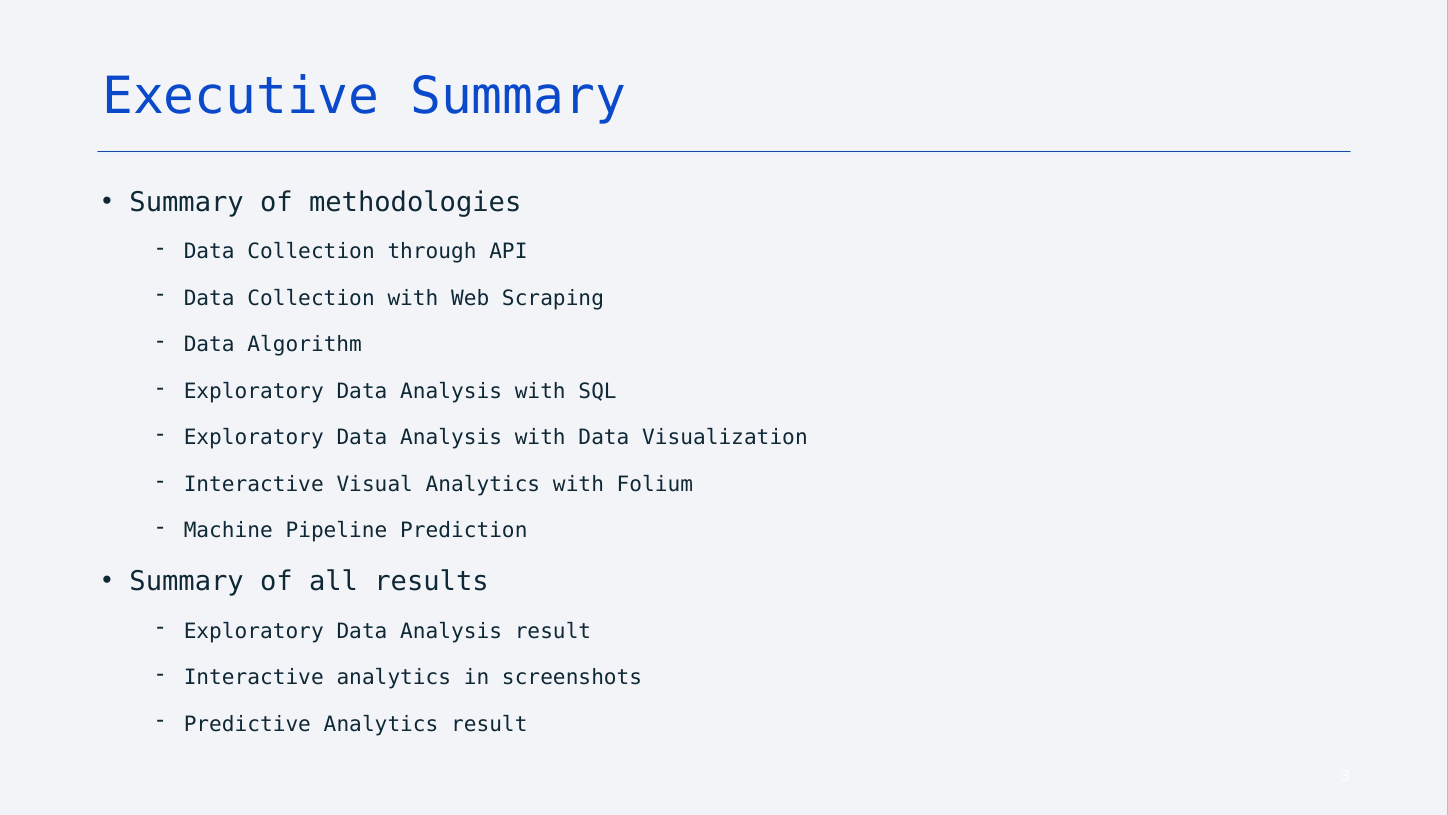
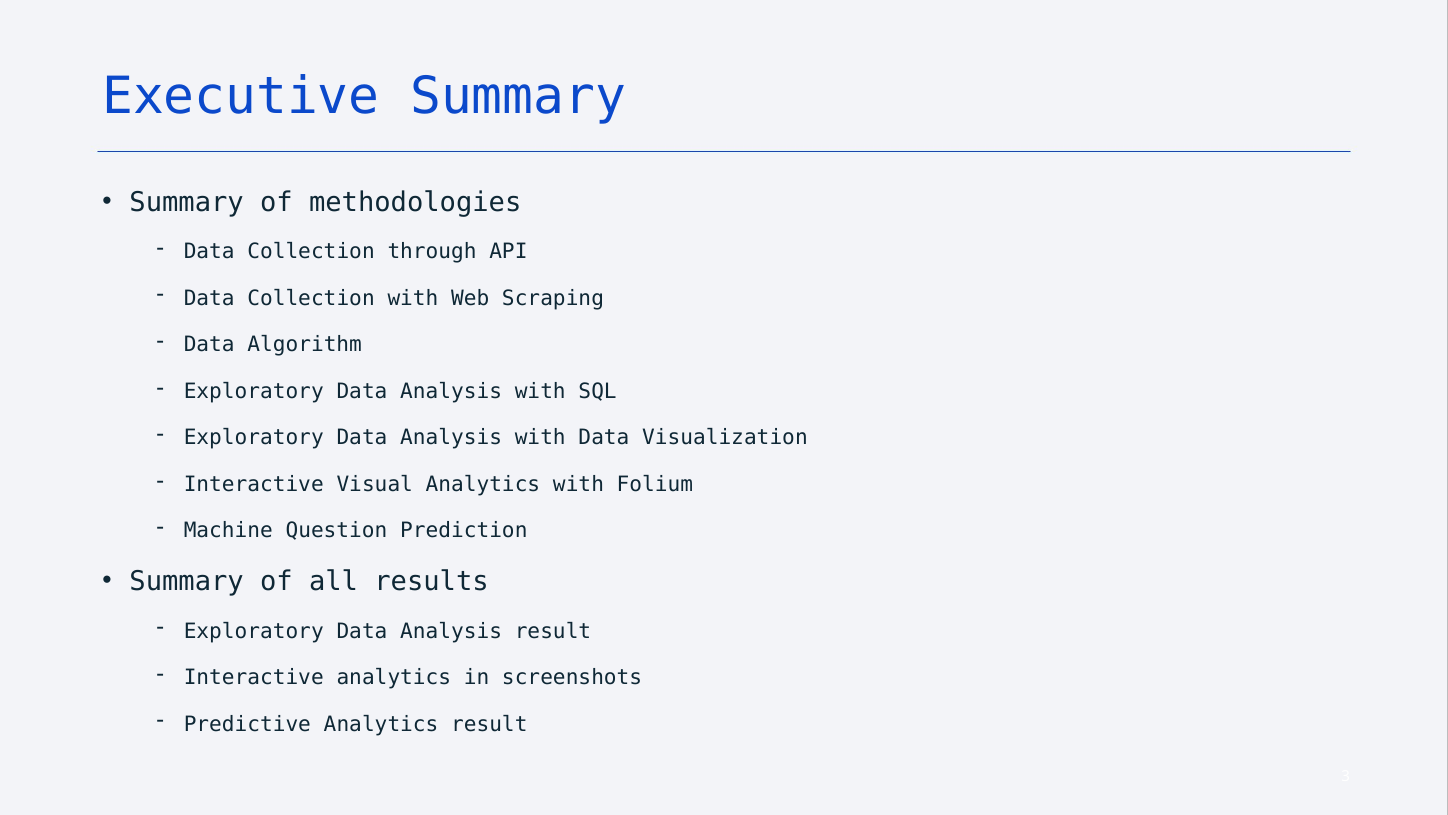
Pipeline: Pipeline -> Question (336, 531)
